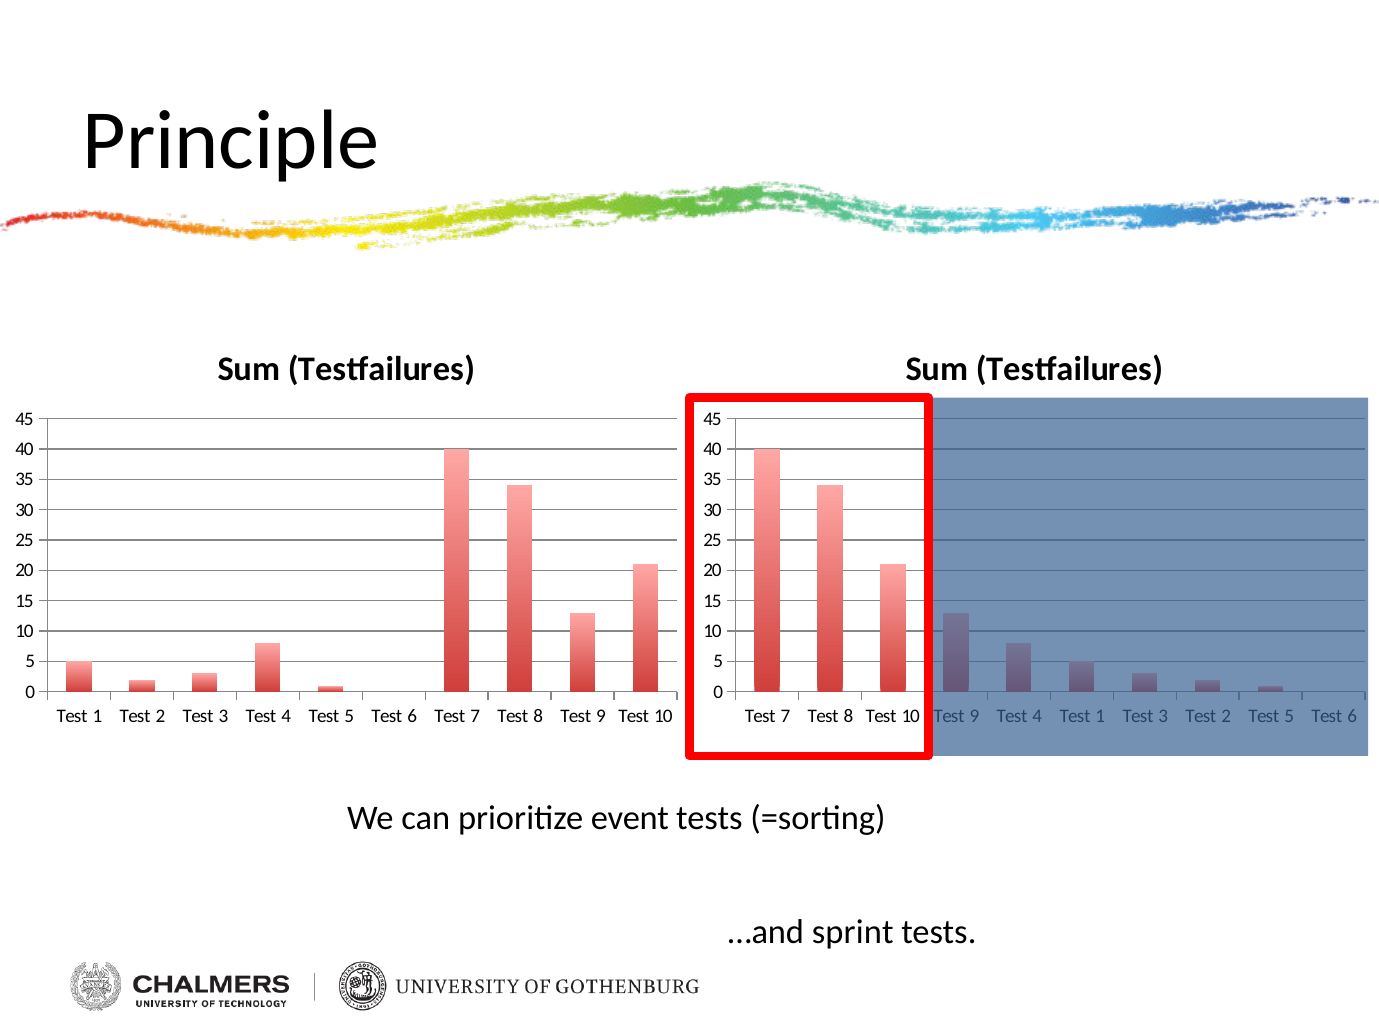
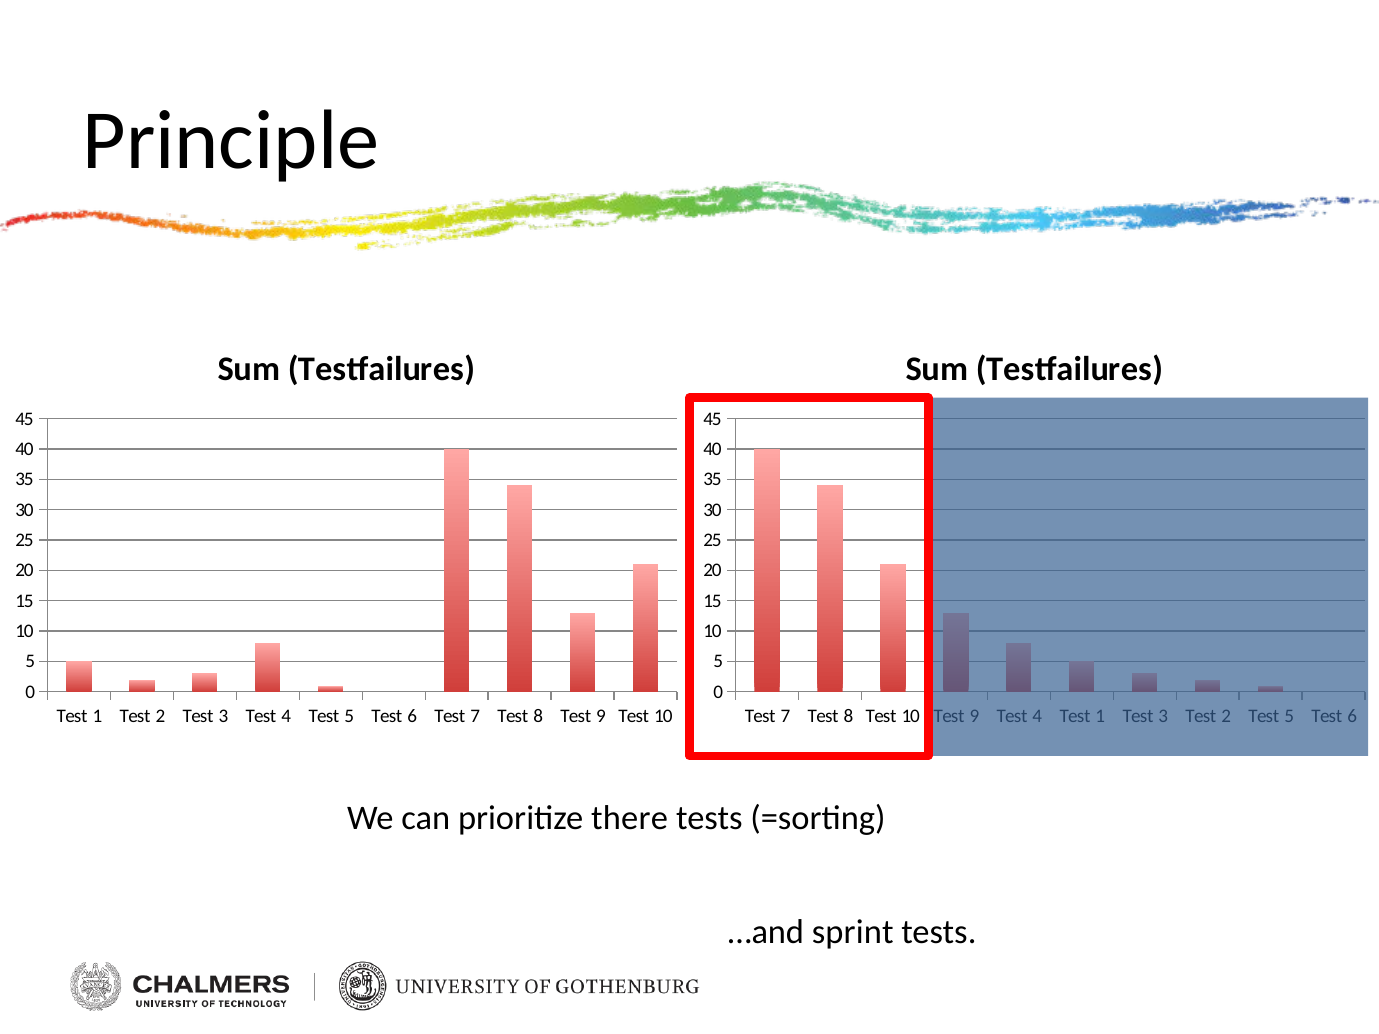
event: event -> there (630, 818)
